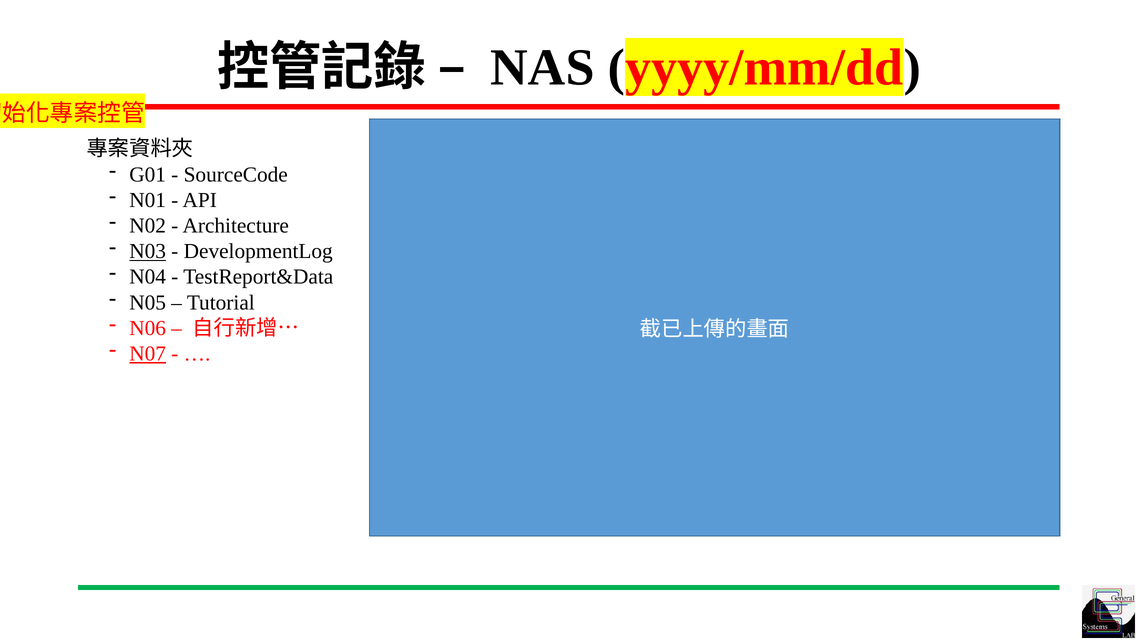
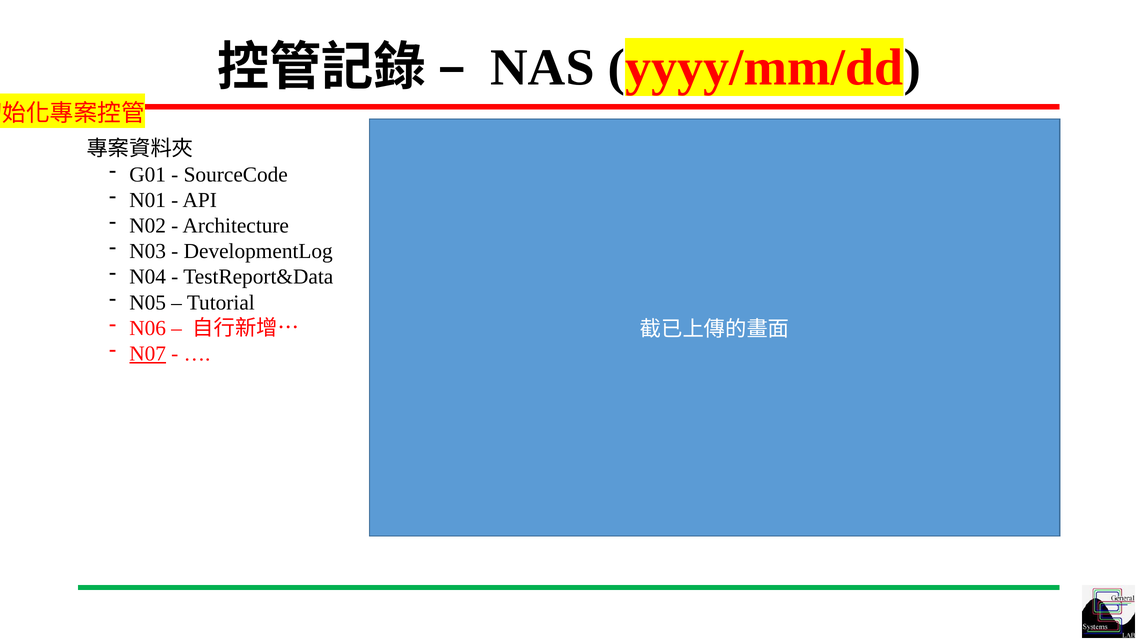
N03 underline: present -> none (148, 251)
